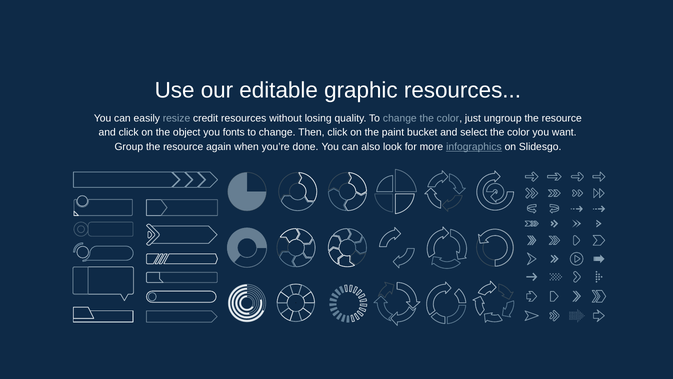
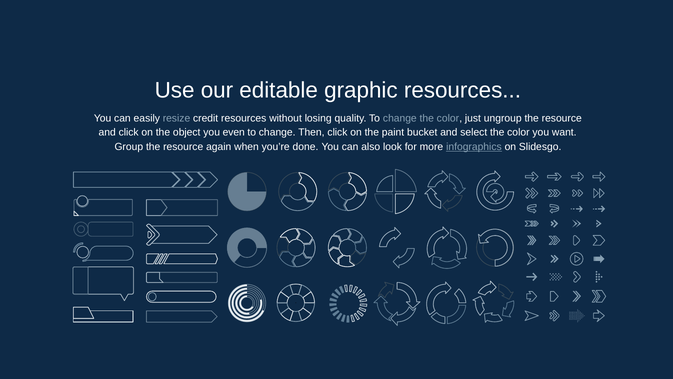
fonts: fonts -> even (234, 132)
